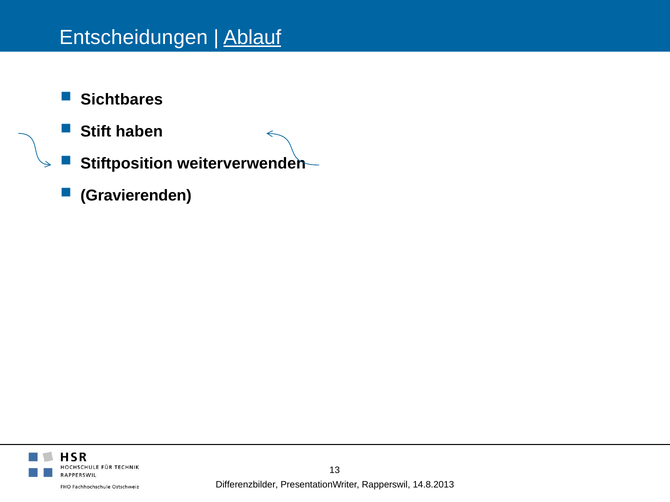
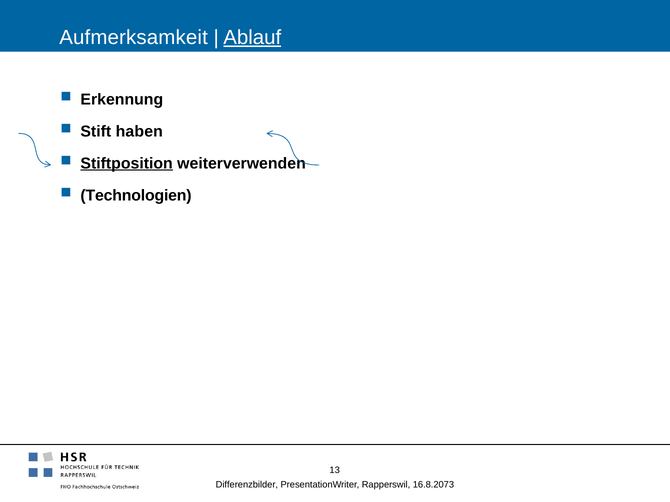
Entscheidungen: Entscheidungen -> Aufmerksamkeit (134, 38)
Sichtbares: Sichtbares -> Erkennung (122, 99)
Stiftposition underline: none -> present (127, 163)
Gravierenden: Gravierenden -> Technologien (136, 196)
14.8.2013: 14.8.2013 -> 16.8.2073 (433, 485)
